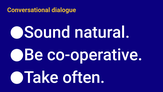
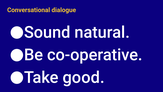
often: often -> good (84, 77)
